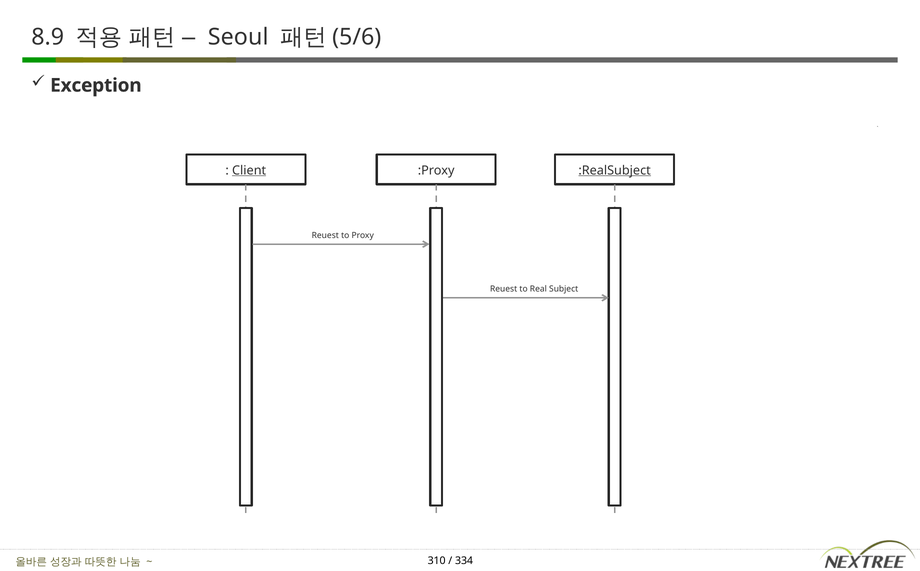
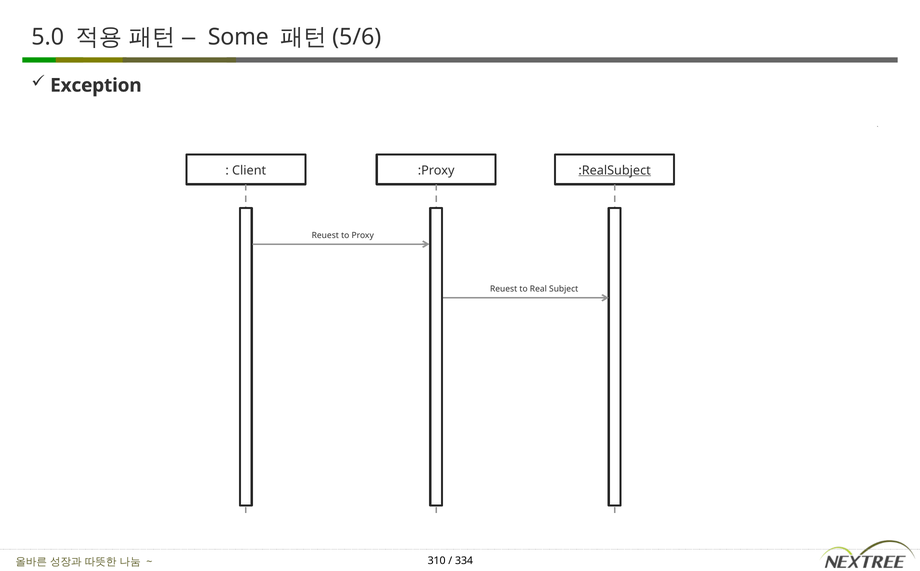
8.9: 8.9 -> 5.0 (48, 37)
Seoul: Seoul -> Some (238, 37)
Client underline: present -> none (249, 170)
